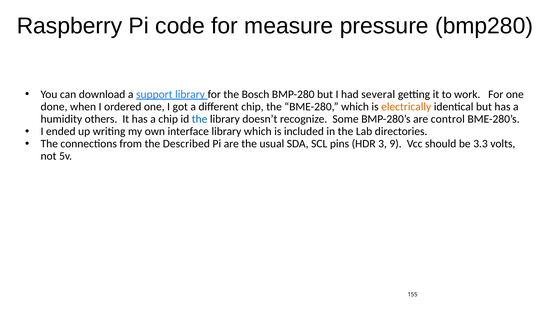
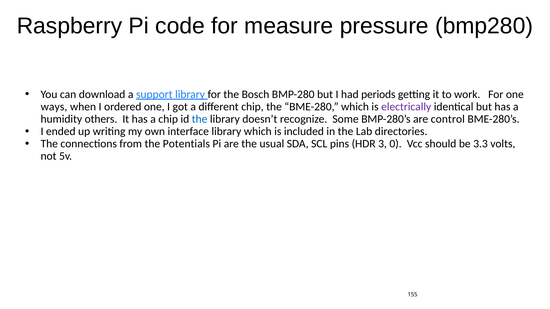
several: several -> periods (378, 94)
done: done -> ways (54, 107)
electrically colour: orange -> purple (406, 107)
Described: Described -> Potentials (186, 144)
9: 9 -> 0 (396, 144)
